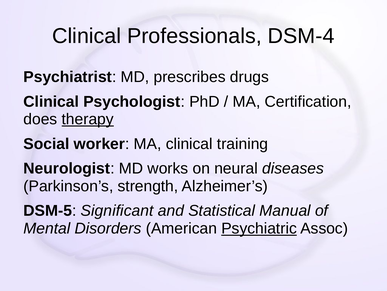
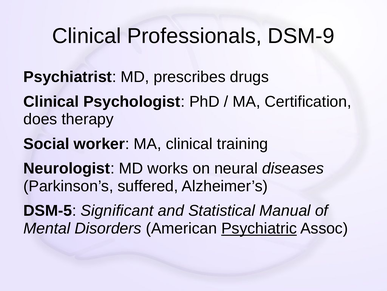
DSM-4: DSM-4 -> DSM-9 (301, 36)
therapy underline: present -> none (88, 119)
strength: strength -> suffered (148, 186)
